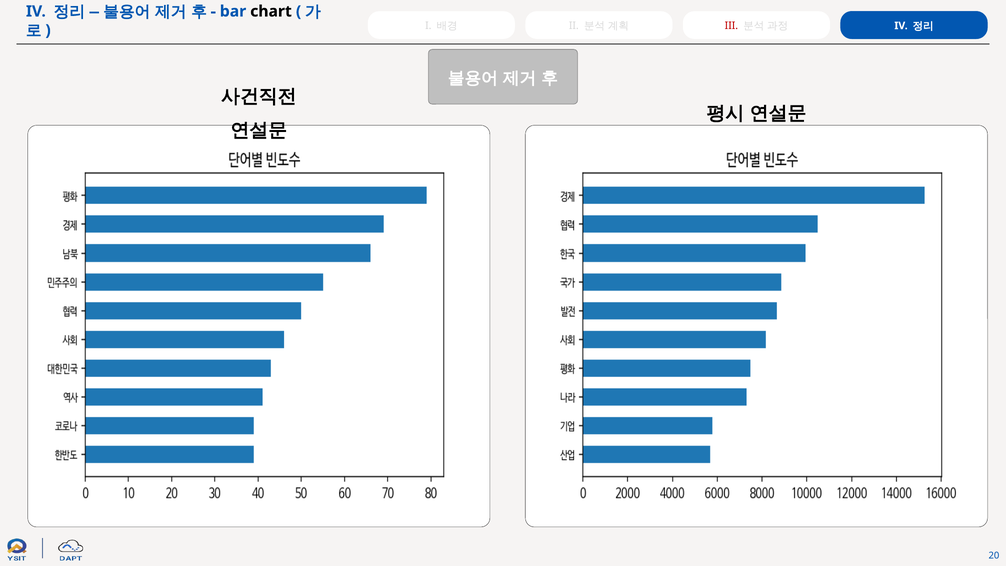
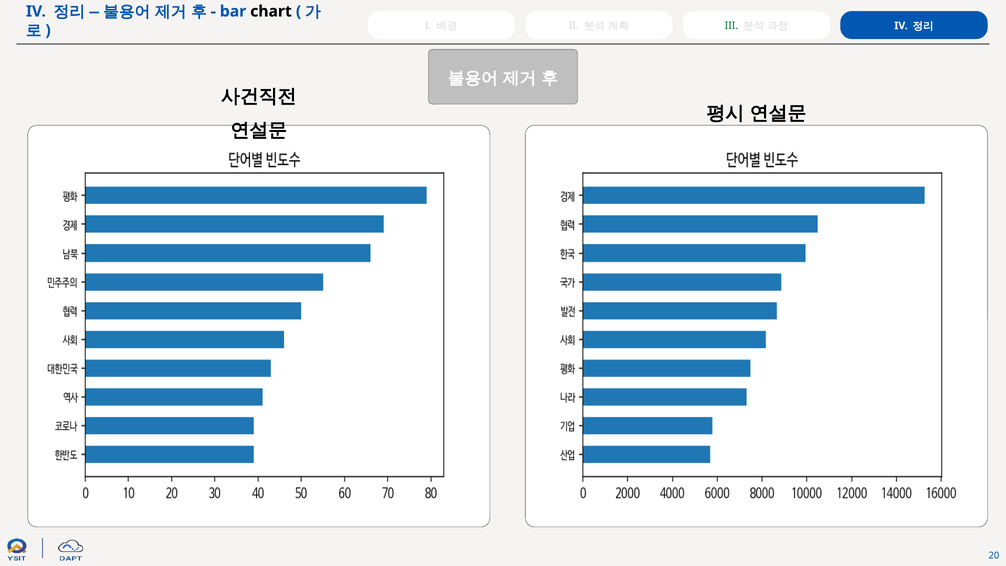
III colour: red -> green (731, 26)
